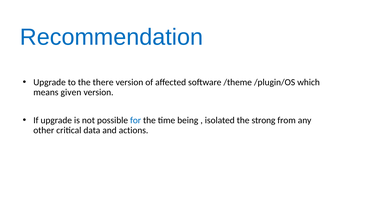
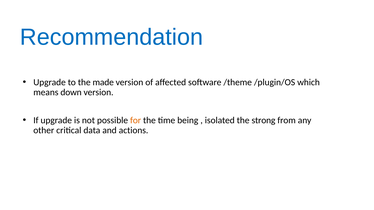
there: there -> made (103, 82)
given: given -> down (71, 93)
for colour: blue -> orange (136, 120)
